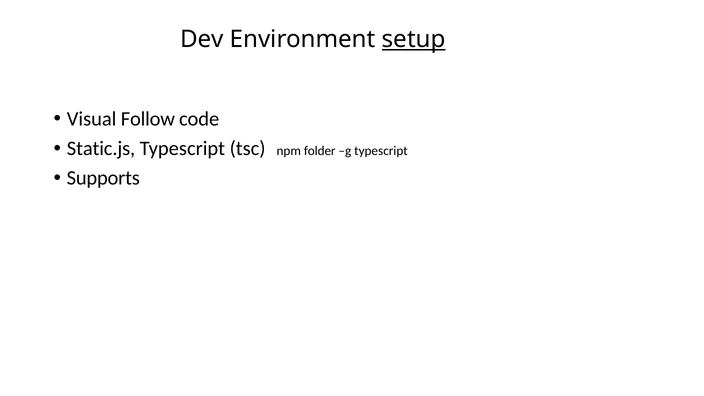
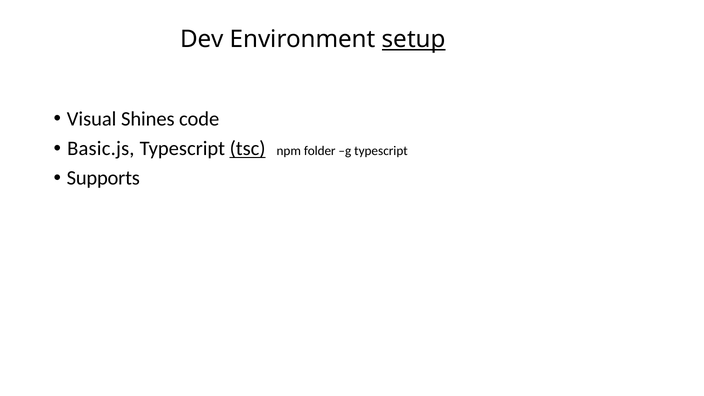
Follow: Follow -> Shines (148, 119)
Static.js: Static.js -> Basic.js (101, 149)
tsc underline: none -> present (248, 149)
